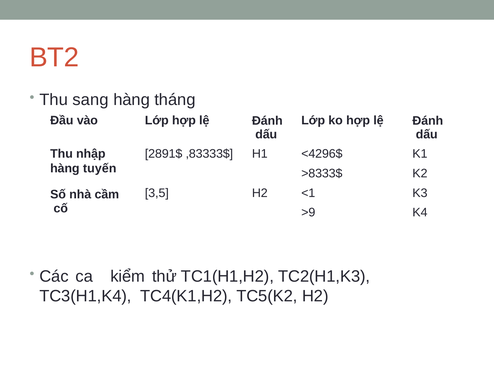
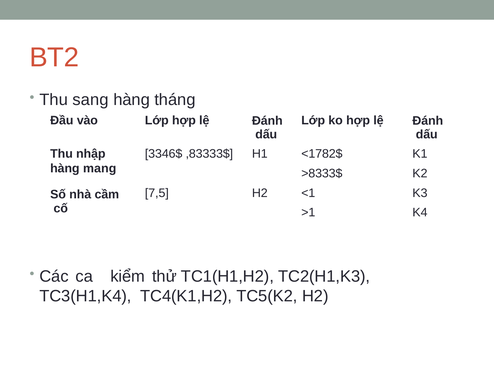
2891$: 2891$ -> 3346$ (164, 154)
<4296$: <4296$ -> <1782$ (322, 154)
tuyến: tuyến -> mang (100, 169)
3,5: 3,5 -> 7,5 (157, 194)
>9: >9 -> >1 (308, 213)
